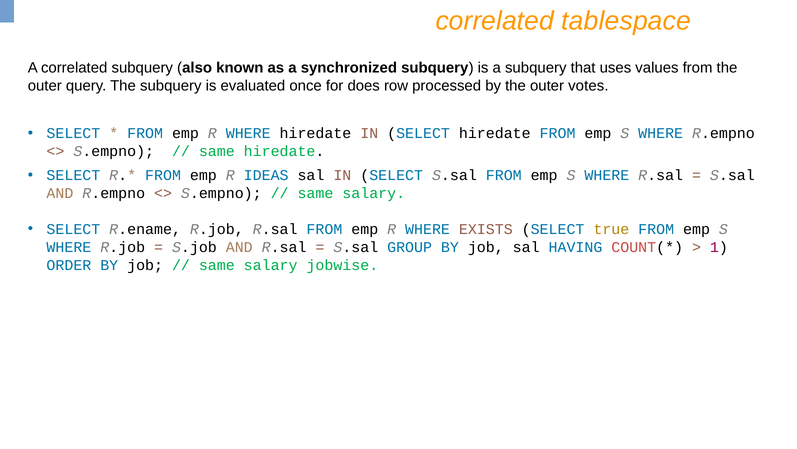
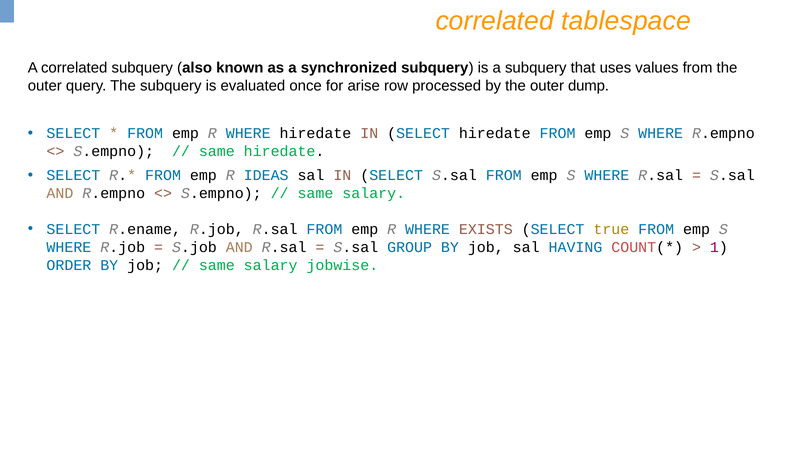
does: does -> arise (364, 86)
votes: votes -> dump (588, 86)
